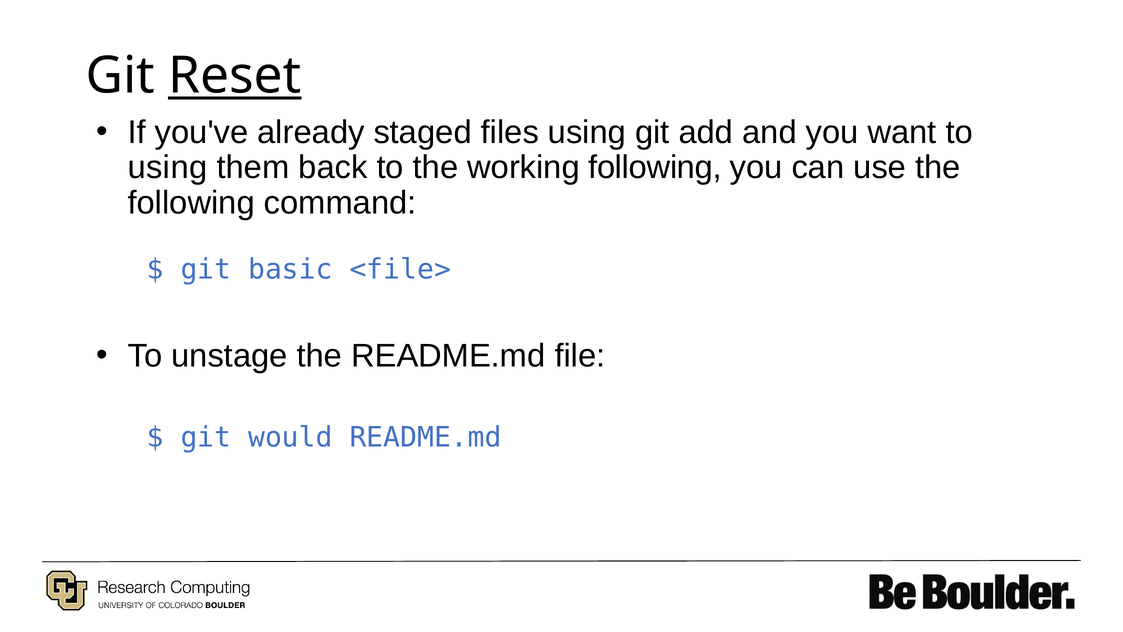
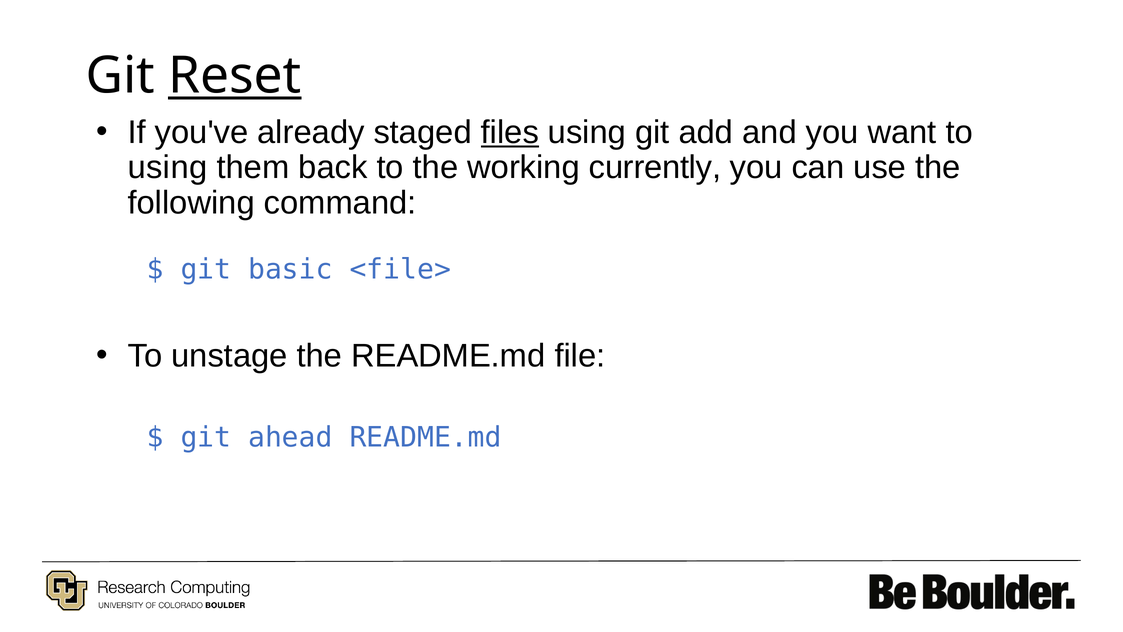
files underline: none -> present (510, 132)
working following: following -> currently (655, 167)
would: would -> ahead (290, 437)
